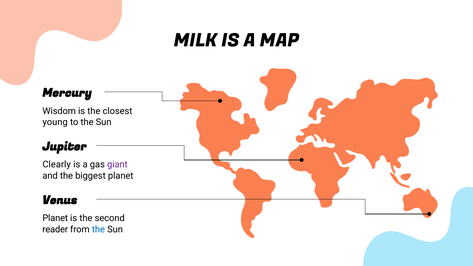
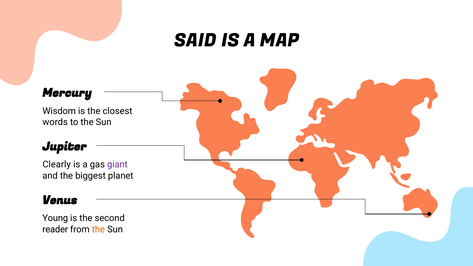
MILK: MILK -> SAID (195, 40)
young: young -> words (55, 122)
Planet: Planet -> Young (55, 218)
the colour: blue -> orange (98, 229)
